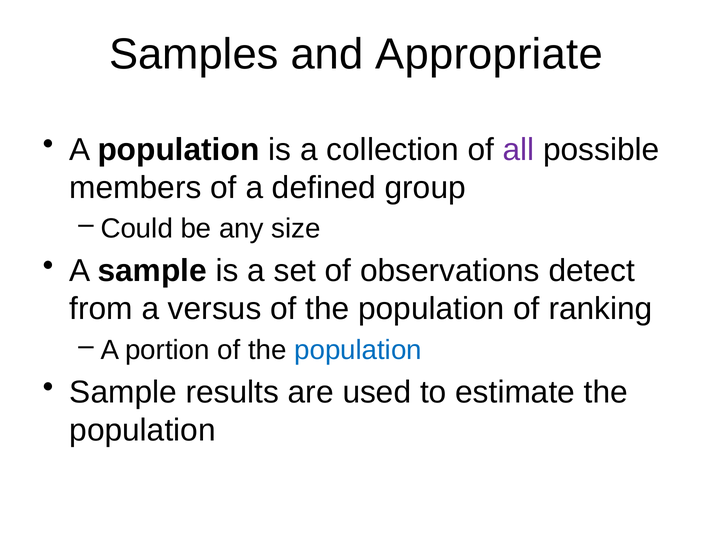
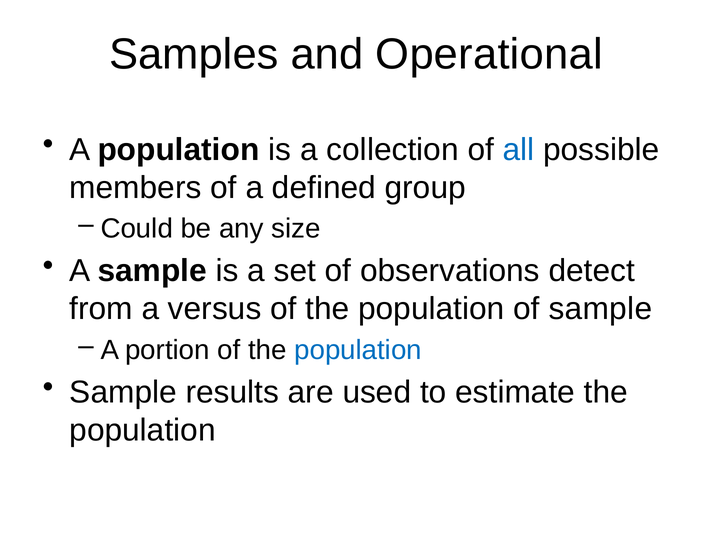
Appropriate: Appropriate -> Operational (489, 54)
all colour: purple -> blue (519, 150)
of ranking: ranking -> sample (600, 309)
